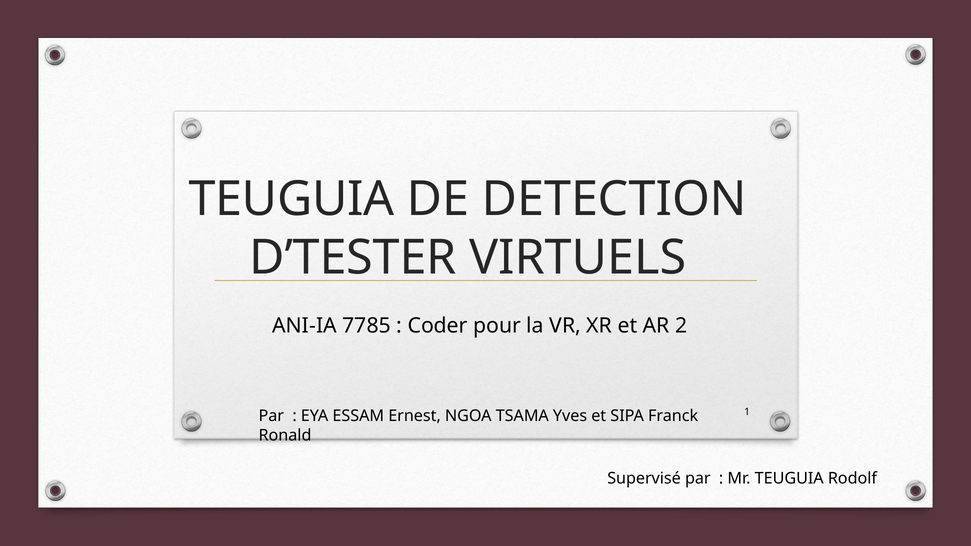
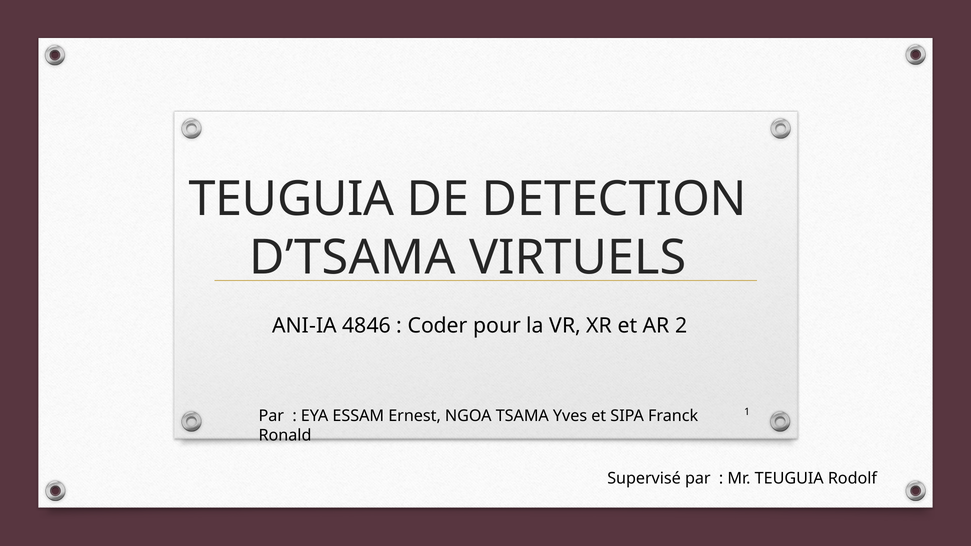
D’TESTER: D’TESTER -> D’TSAMA (353, 258)
7785: 7785 -> 4846 (367, 326)
